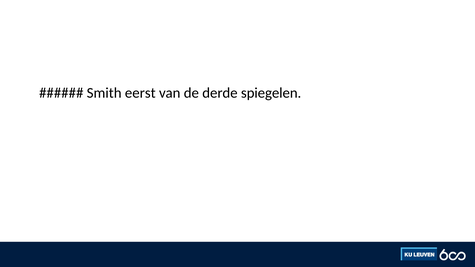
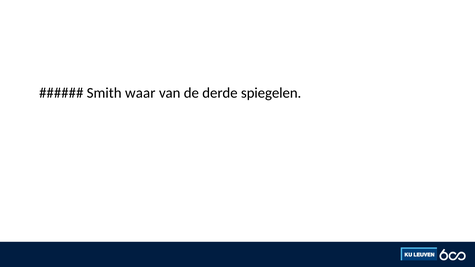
eerst: eerst -> waar (140, 93)
